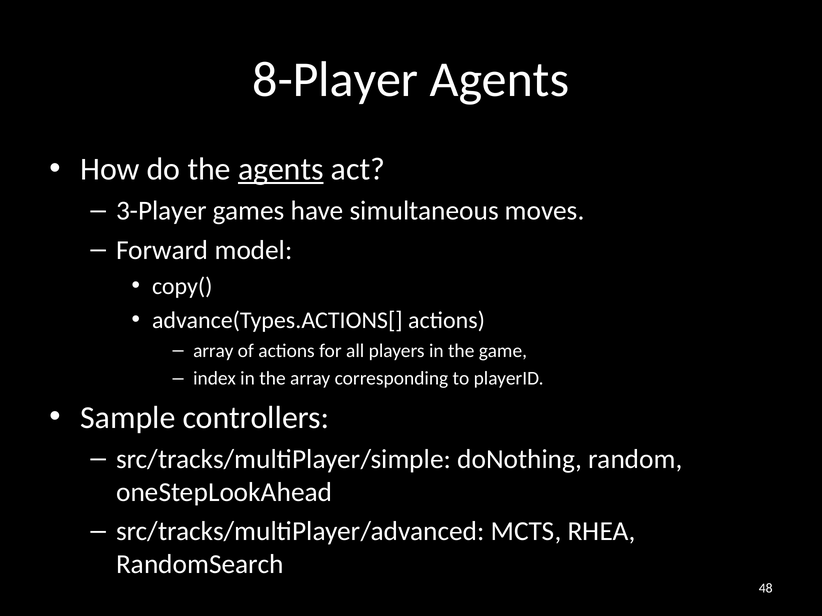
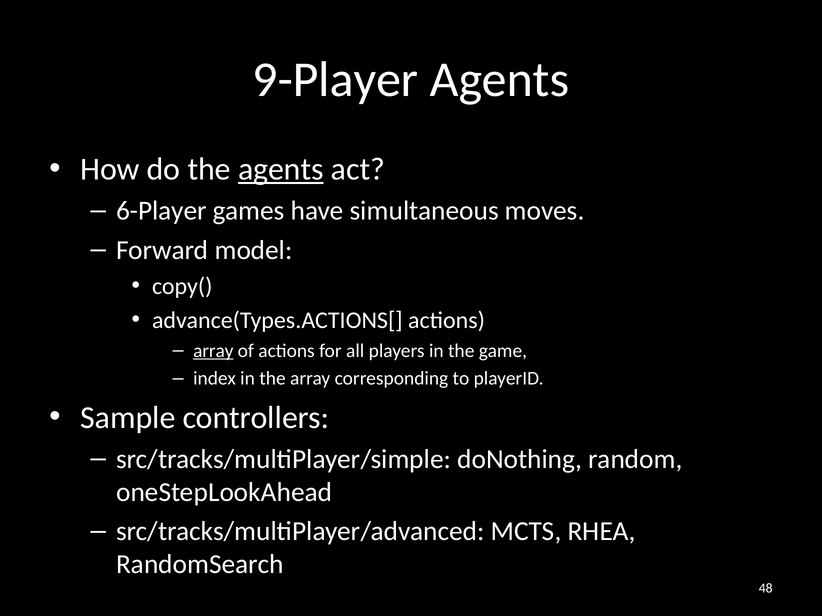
8-Player: 8-Player -> 9-Player (335, 80)
3-Player: 3-Player -> 6-Player (161, 211)
array underline: none -> present (213, 351)
